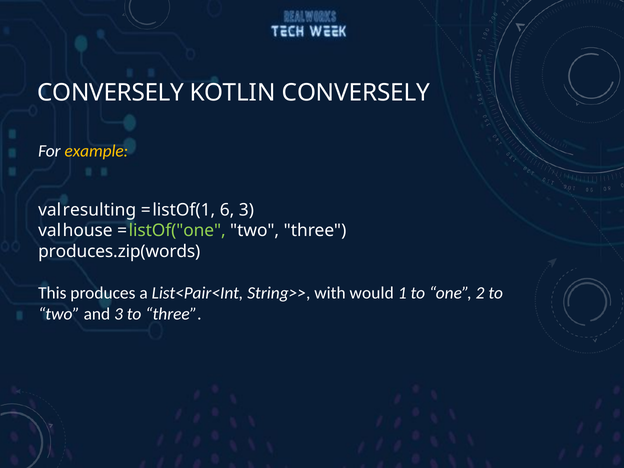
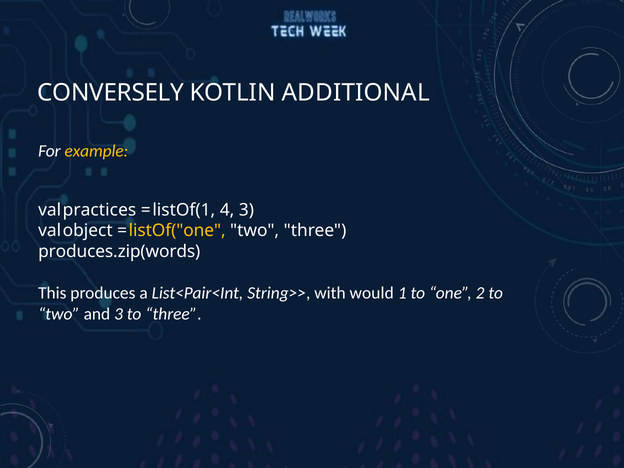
KOTLIN CONVERSELY: CONVERSELY -> ADDITIONAL (356, 93)
resulting: resulting -> practices (100, 210)
6: 6 -> 4 (227, 210)
house: house -> object (88, 231)
listOf("one colour: light green -> yellow (177, 231)
